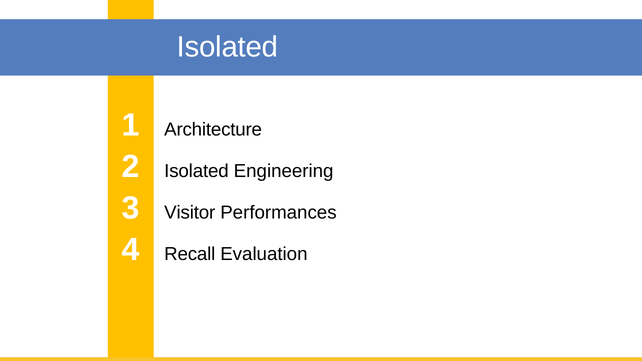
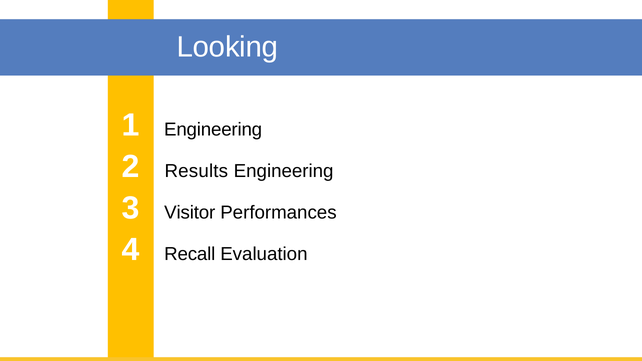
Isolated: Isolated -> Looking (227, 47)
1 Architecture: Architecture -> Engineering (213, 130)
2 Isolated: Isolated -> Results (196, 171)
